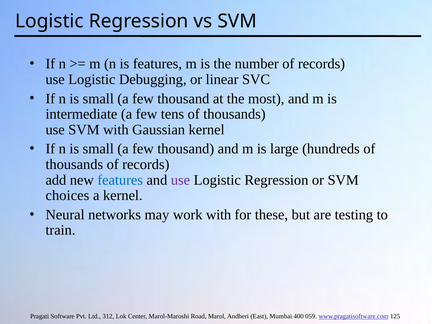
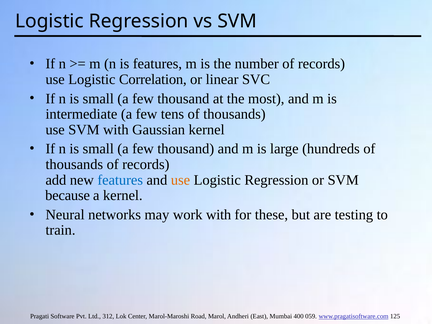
Debugging: Debugging -> Correlation (153, 79)
use colour: purple -> orange (181, 180)
choices: choices -> because (68, 195)
